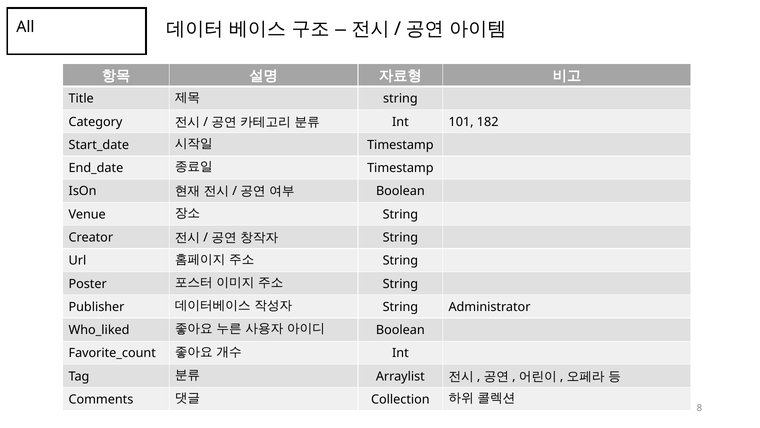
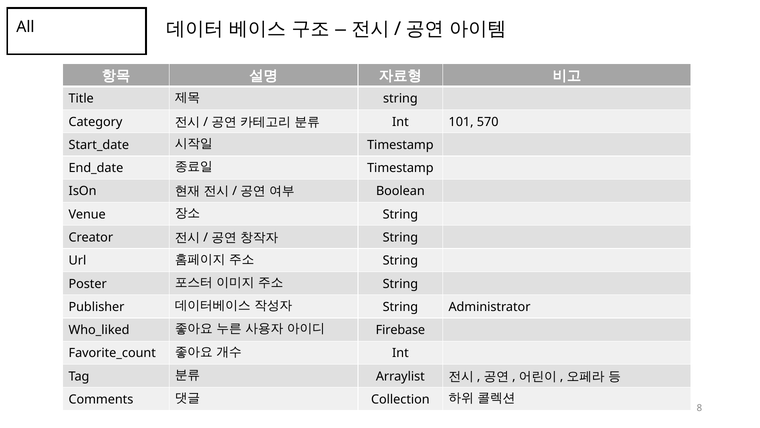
182: 182 -> 570 (488, 122)
Boolean: Boolean -> Firebase (400, 330)
